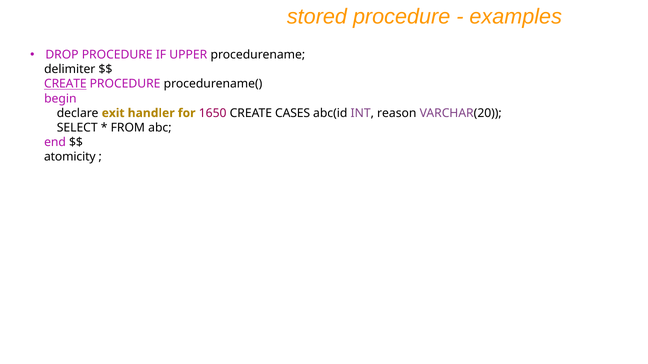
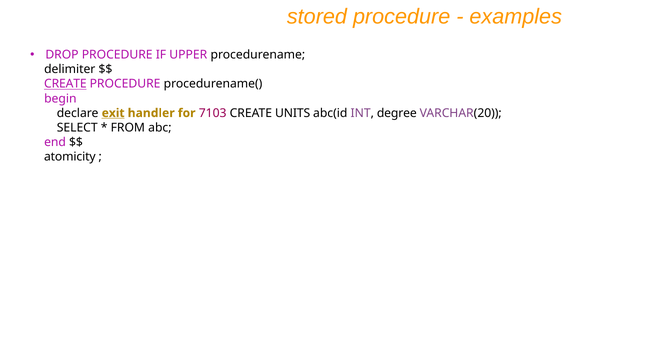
exit underline: none -> present (113, 113)
1650: 1650 -> 7103 (213, 113)
CASES: CASES -> UNITS (293, 113)
reason: reason -> degree (397, 113)
